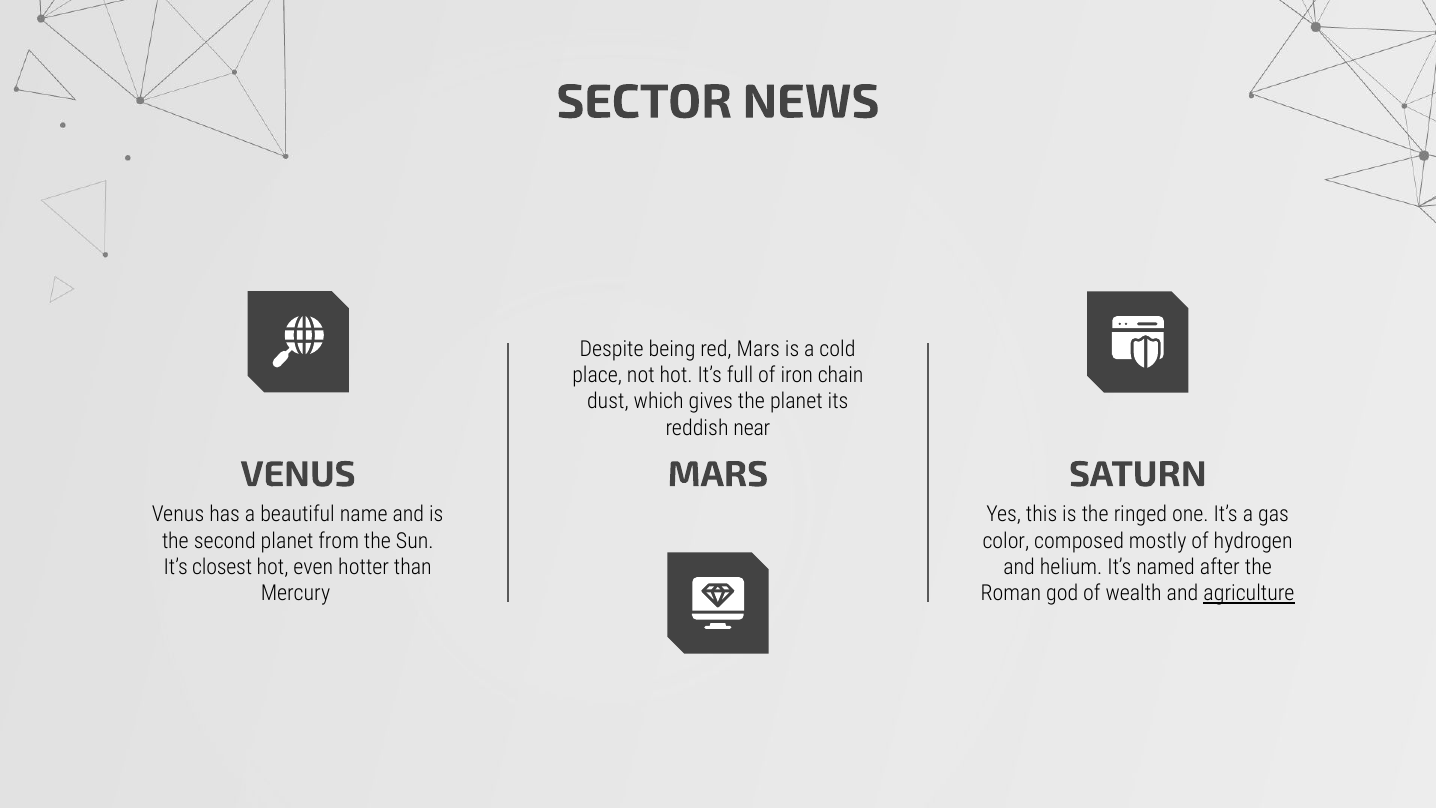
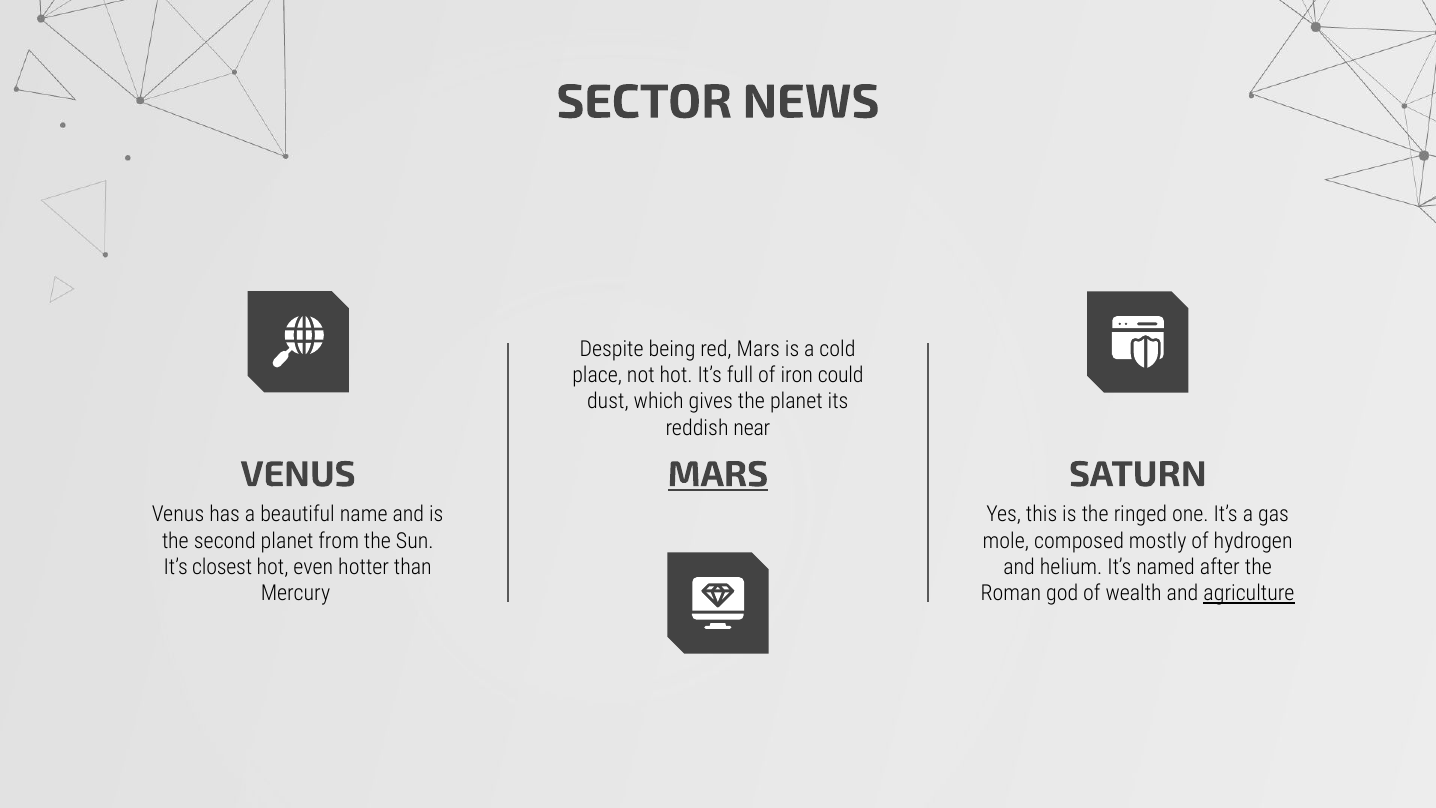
chain: chain -> could (841, 375)
MARS underline: none -> present (718, 474)
color: color -> mole (1006, 541)
